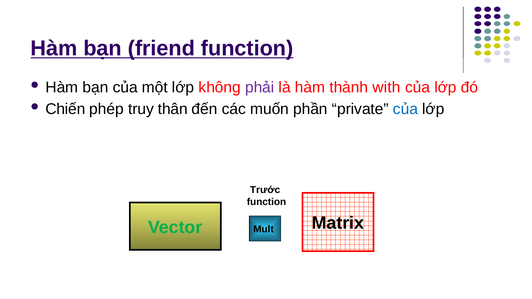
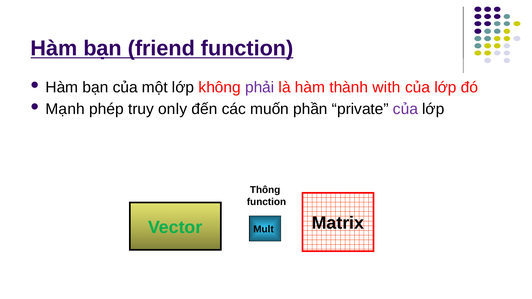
Chiến: Chiến -> Mạnh (65, 109)
thân: thân -> only (173, 109)
của colour: blue -> purple (405, 109)
Trước: Trước -> Thông (265, 190)
